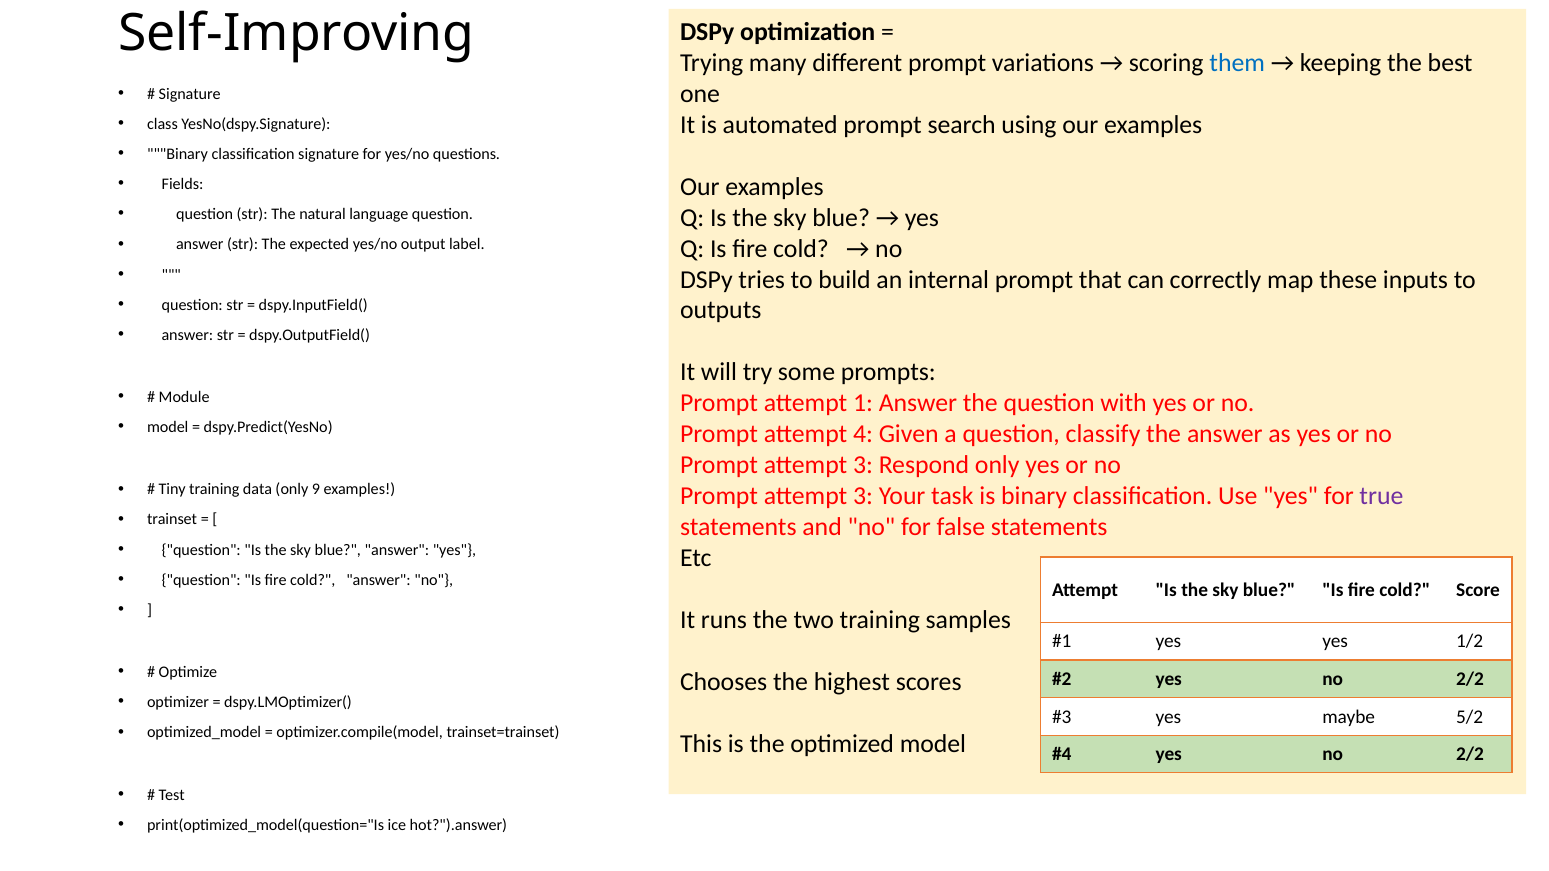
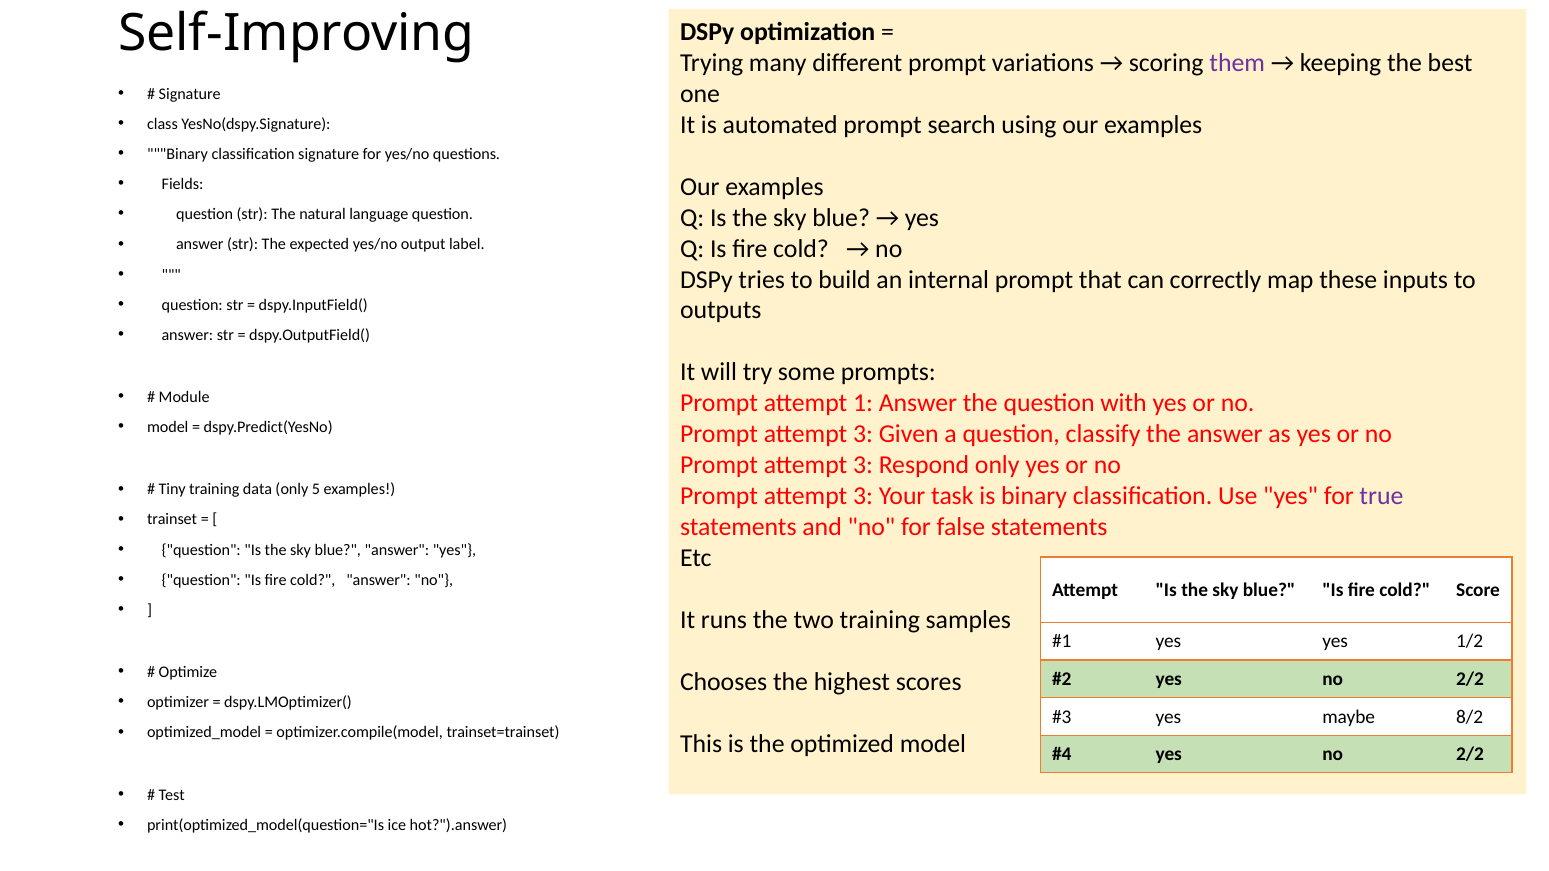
them colour: blue -> purple (1237, 63)
4: 4 -> 3 (863, 434)
9: 9 -> 5 (316, 490)
5/2: 5/2 -> 8/2 (1470, 717)
